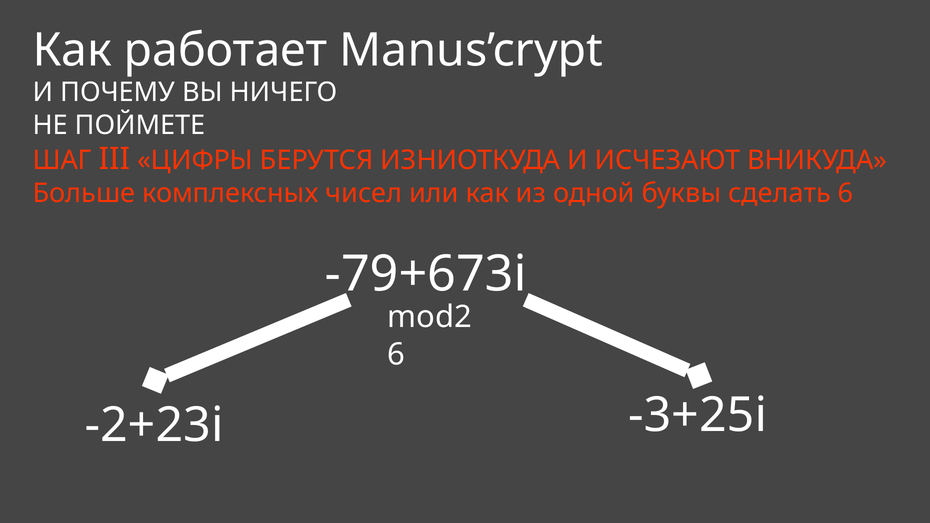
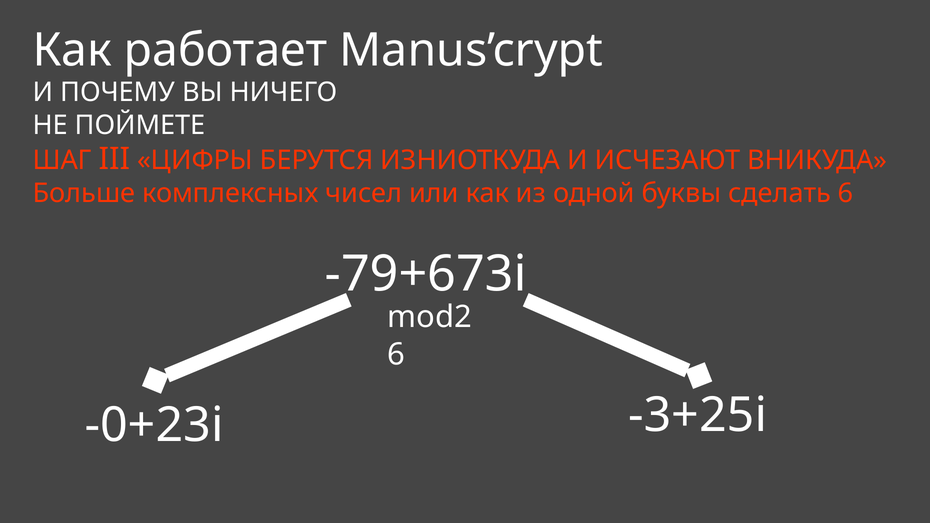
-2+23i: -2+23i -> -0+23i (154, 425)
